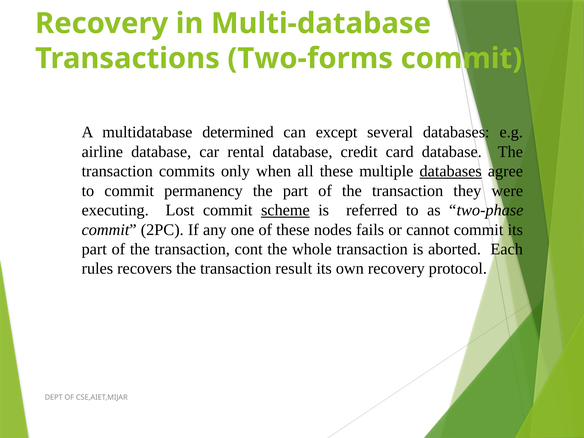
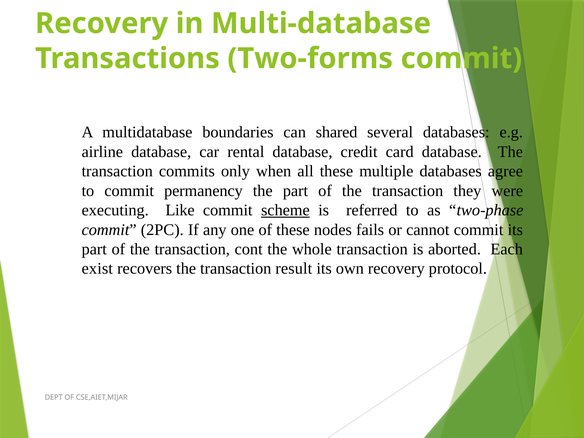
determined: determined -> boundaries (238, 132)
except: except -> shared (337, 132)
databases underline: present -> none (451, 171)
Lost: Lost -> Like (180, 210)
rules: rules -> exist (97, 269)
